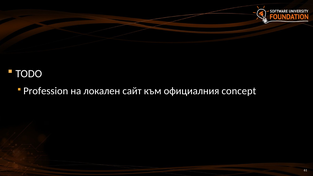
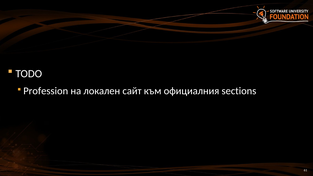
concept: concept -> sections (239, 91)
